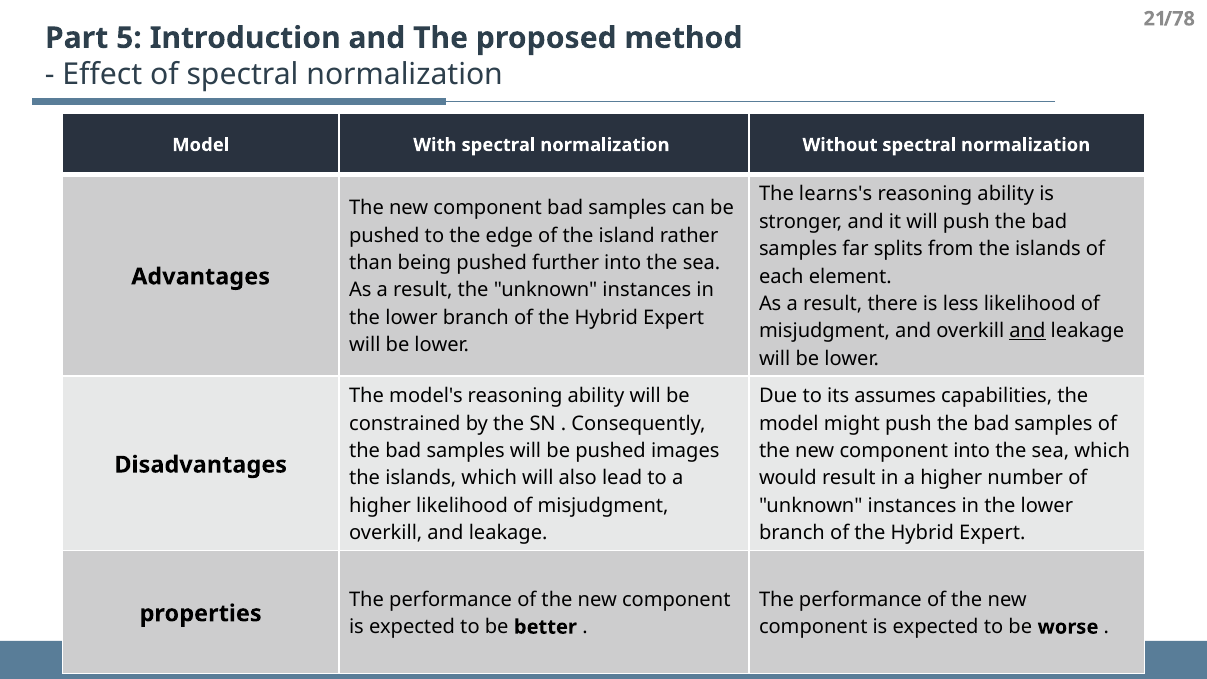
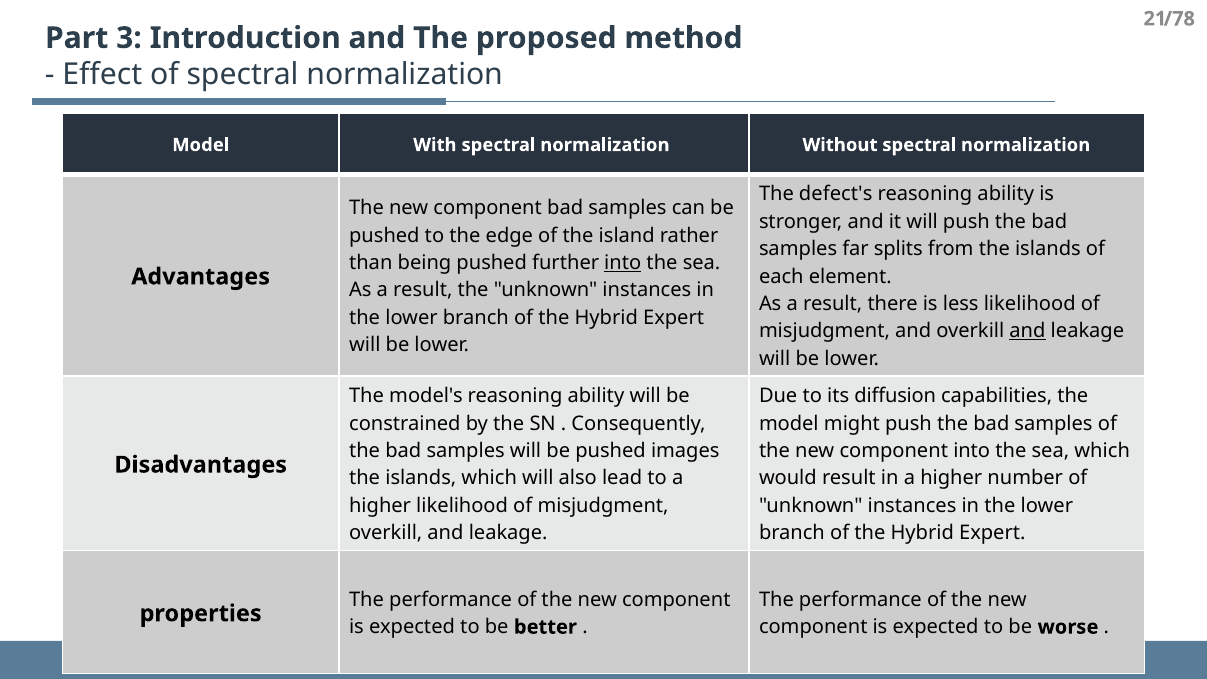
5: 5 -> 3 (129, 38)
learns's: learns's -> defect's (836, 194)
into underline: none -> present (623, 263)
assumes: assumes -> diffusion (895, 396)
